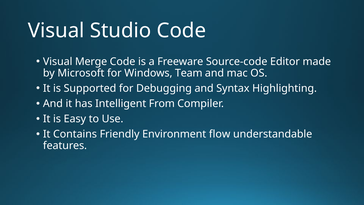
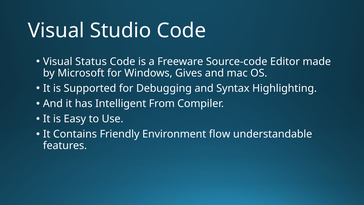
Merge: Merge -> Status (91, 62)
Team: Team -> Gives (189, 73)
